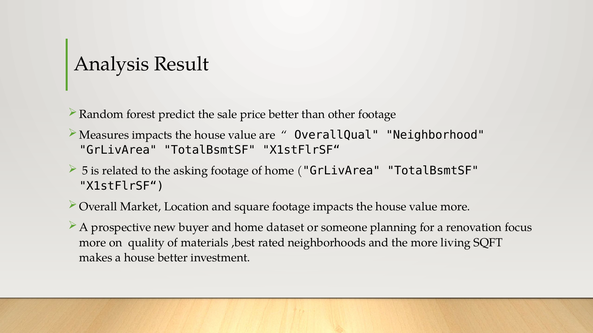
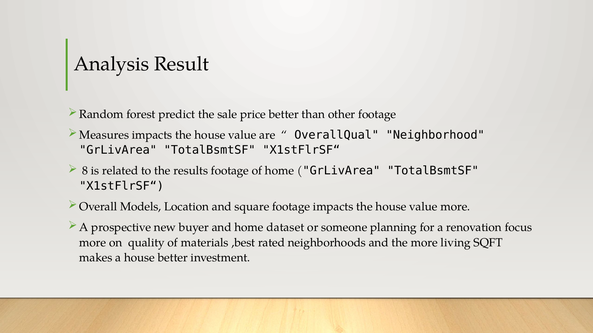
5: 5 -> 8 (85, 171)
asking: asking -> results (191, 171)
Market: Market -> Models (141, 207)
